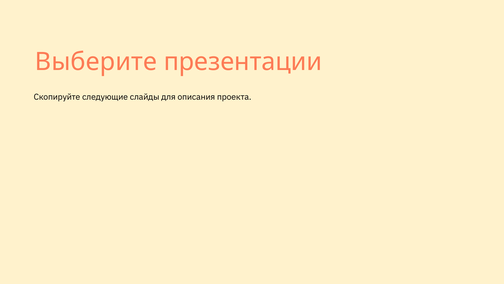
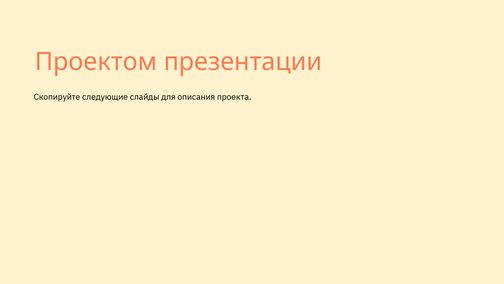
Выберите: Выберите -> Проектом (96, 62)
